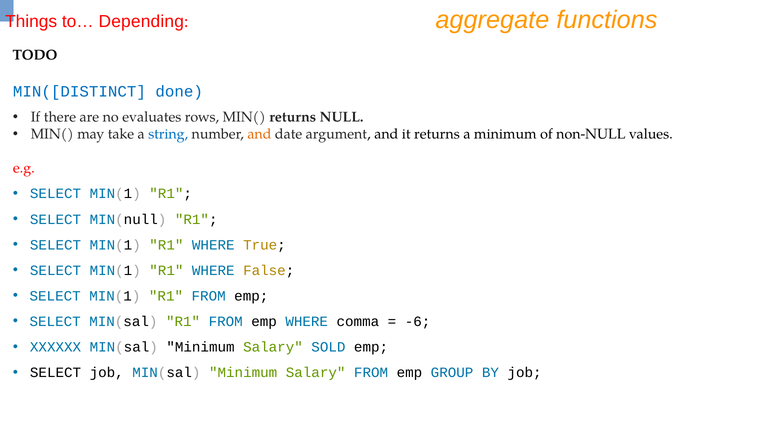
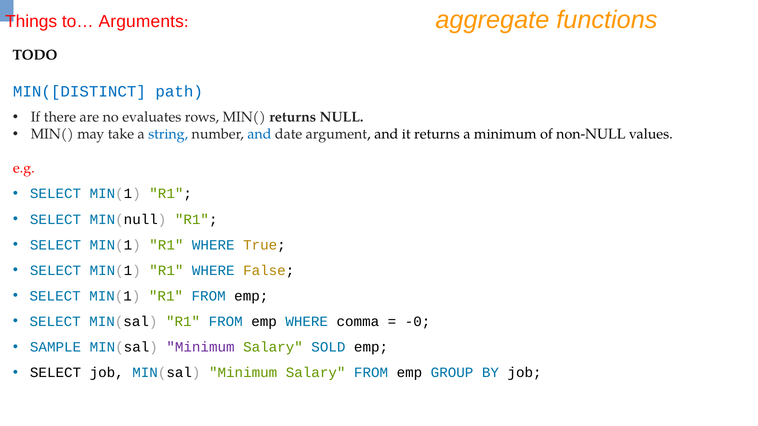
Depending: Depending -> Arguments (141, 22)
done: done -> path (179, 92)
and colour: orange -> blue (259, 134)
-6: -6 -> -0 (418, 322)
XXXXXX: XXXXXX -> SAMPLE (56, 347)
Minimum colour: black -> purple (200, 347)
